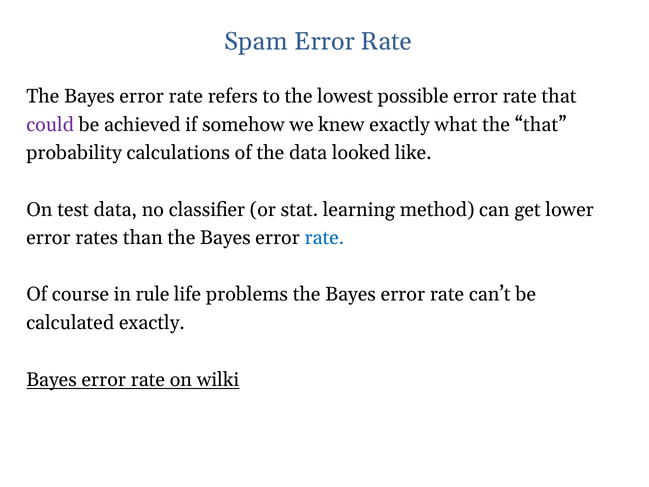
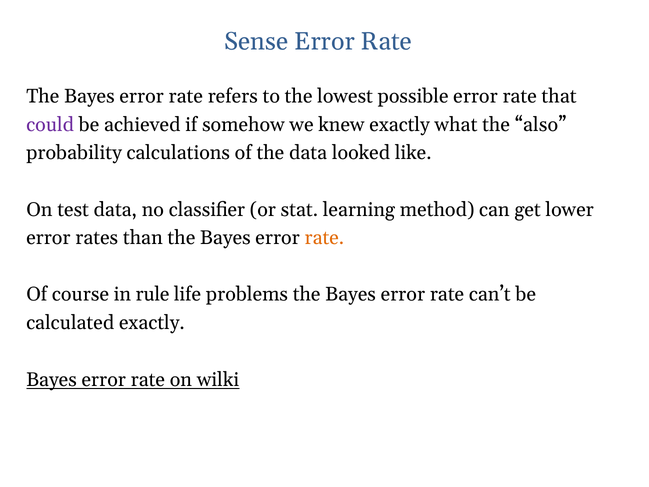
Spam: Spam -> Sense (256, 42)
the that: that -> also (541, 125)
rate colour: blue -> orange (324, 238)
